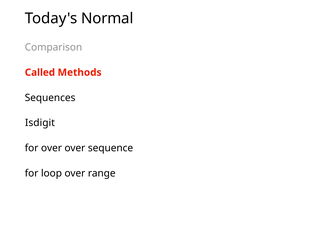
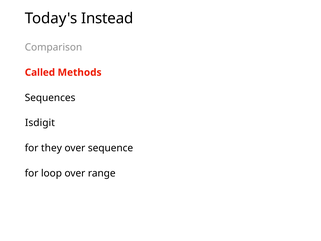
Normal: Normal -> Instead (107, 18)
for over: over -> they (51, 148)
